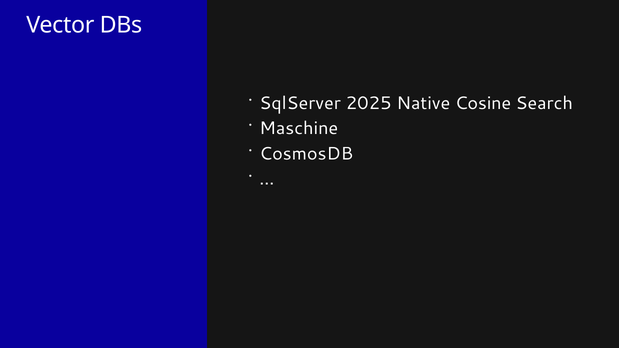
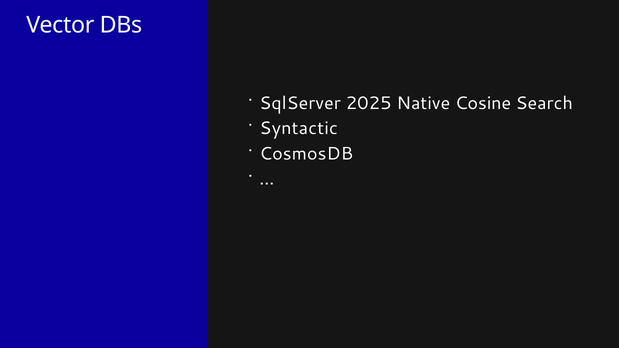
Maschine: Maschine -> Syntactic (299, 128)
